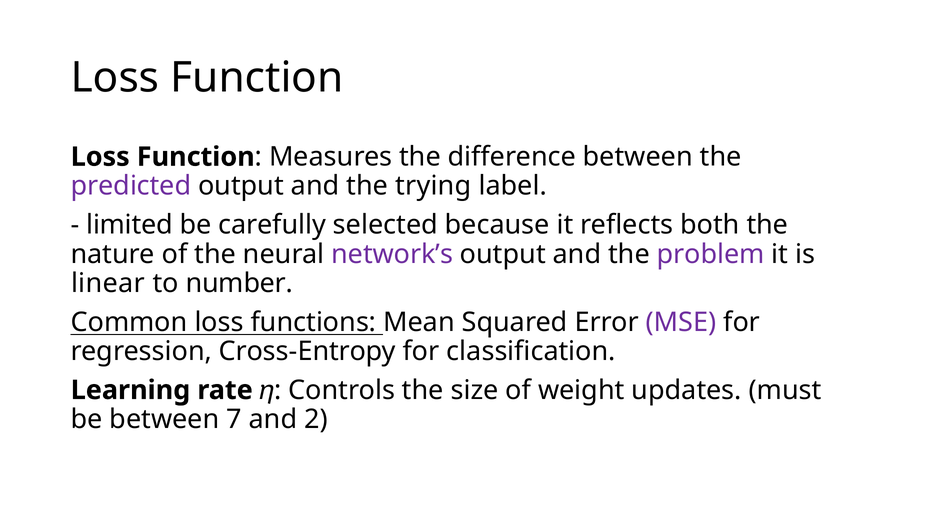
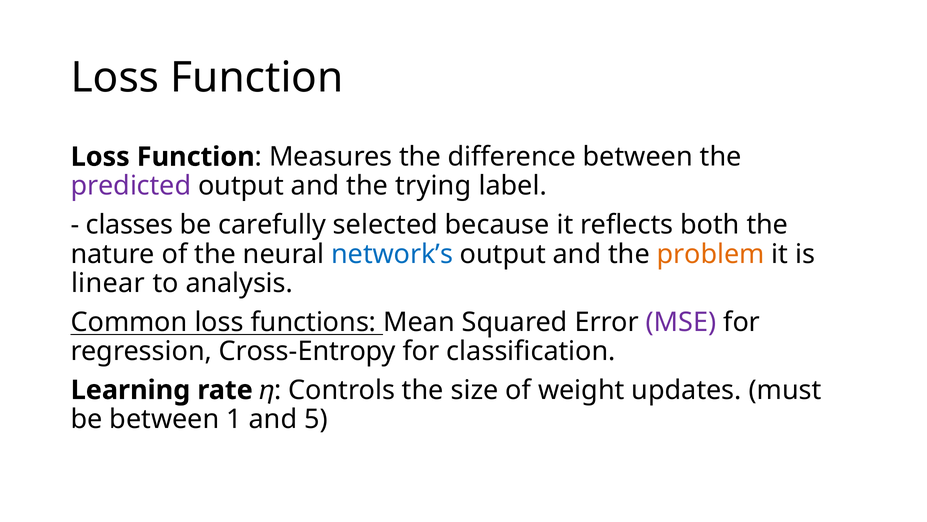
limited: limited -> classes (130, 225)
network’s colour: purple -> blue (392, 254)
problem colour: purple -> orange (711, 254)
number: number -> analysis (239, 283)
7: 7 -> 1 (234, 419)
2: 2 -> 5 (316, 419)
